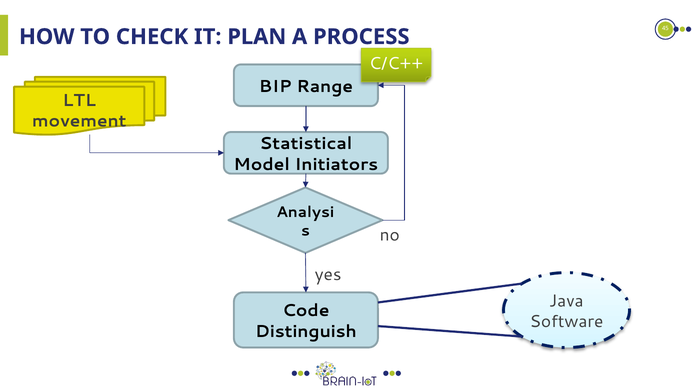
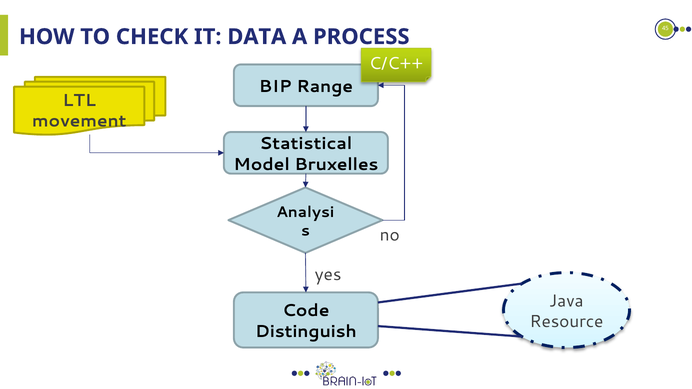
PLAN: PLAN -> DATA (257, 37)
Initiators: Initiators -> Bruxelles (336, 164)
Software: Software -> Resource (566, 322)
